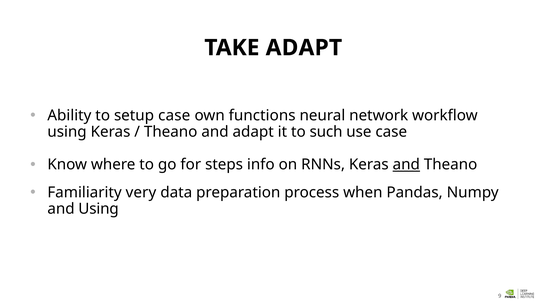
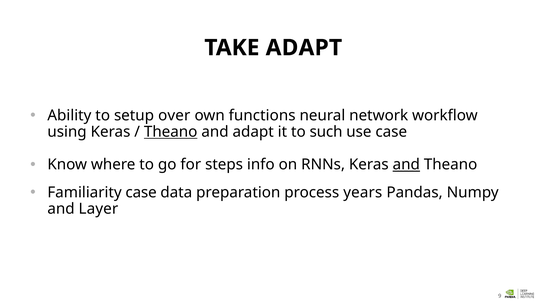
setup case: case -> over (174, 115)
Theano underline: none -> present (171, 132)
Familiarity very: very -> case (141, 192)
when: when -> years (363, 192)
and Using: Using -> Layer (98, 209)
